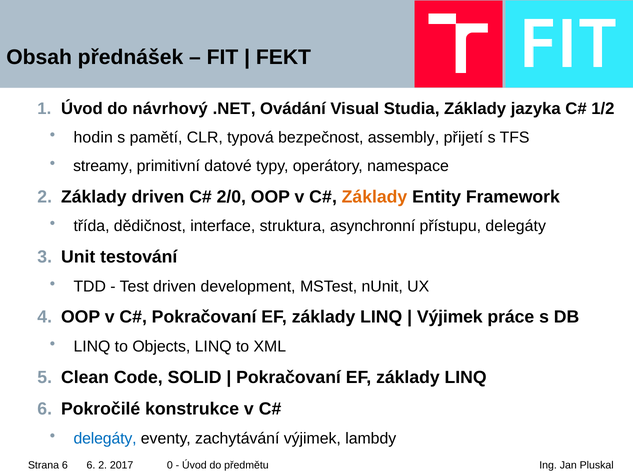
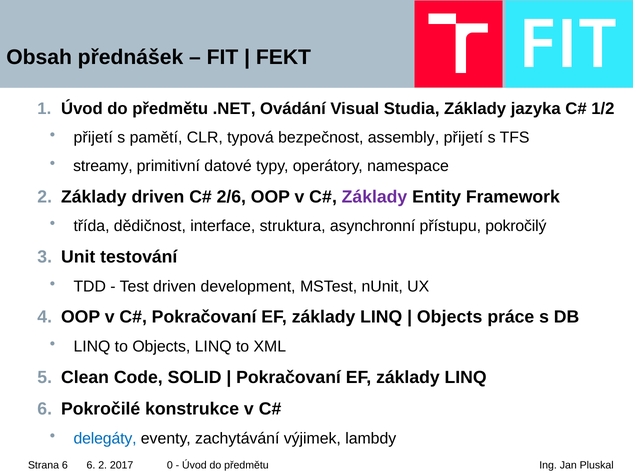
návrhový: návrhový -> předmětu (170, 109)
hodin: hodin -> přijetí (93, 138)
2/0: 2/0 -> 2/6 (231, 197)
Základy colour: orange -> purple (374, 197)
přístupu delegáty: delegáty -> pokročilý (516, 226)
Výjimek: Výjimek -> Objects (450, 317)
